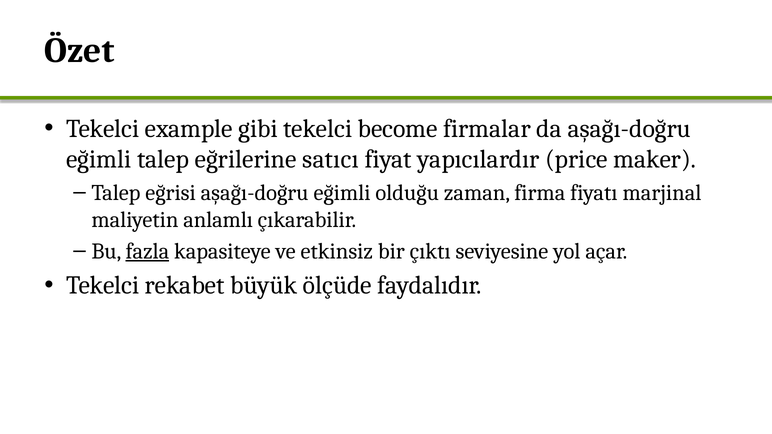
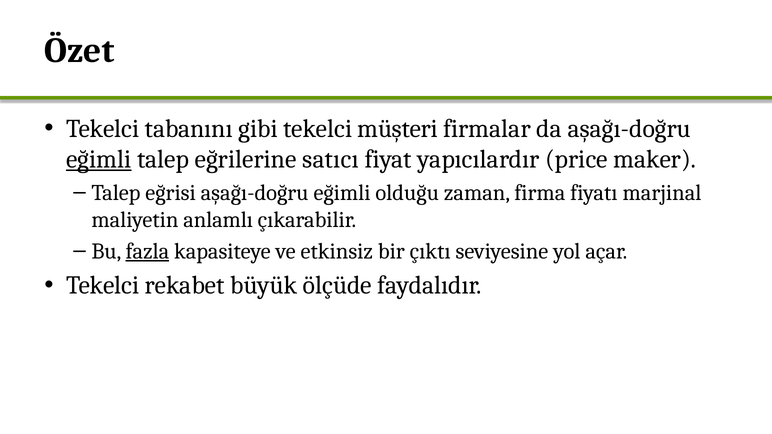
example: example -> tabanını (189, 129)
become: become -> müşteri (398, 129)
eğimli underline: none -> present (99, 159)
